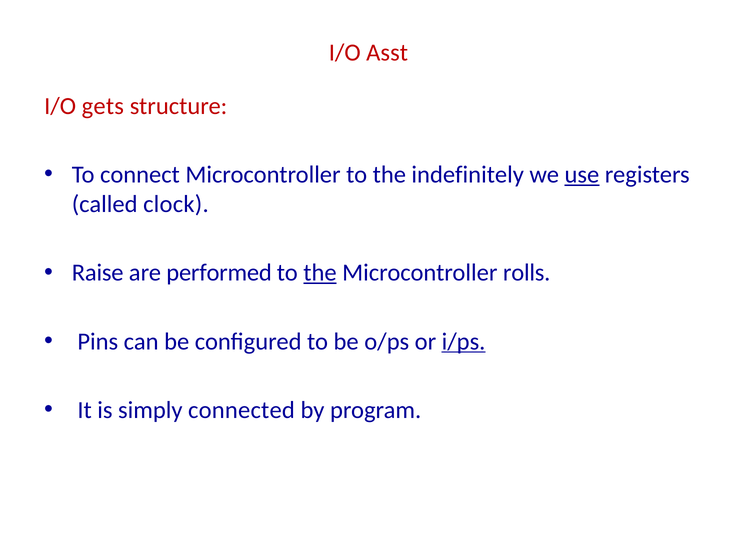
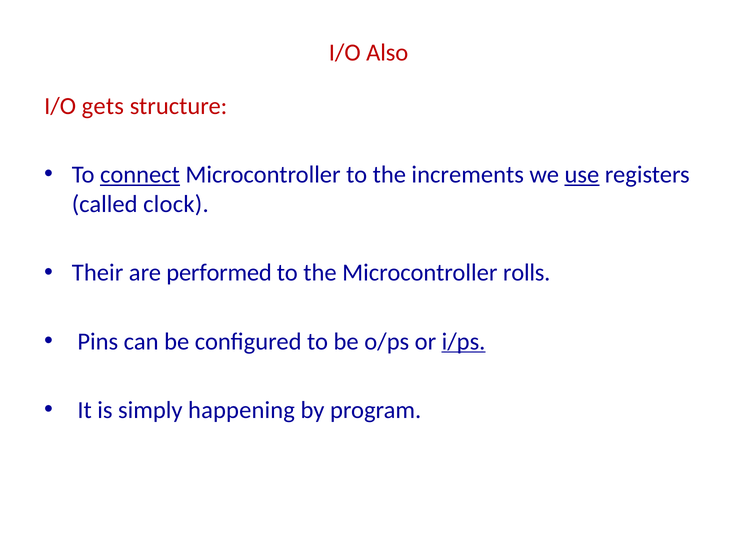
Asst: Asst -> Also (387, 53)
connect underline: none -> present (140, 175)
indefinitely: indefinitely -> increments (468, 175)
Raise: Raise -> Their (98, 273)
the underline: present -> none (320, 273)
connected: connected -> happening (242, 411)
